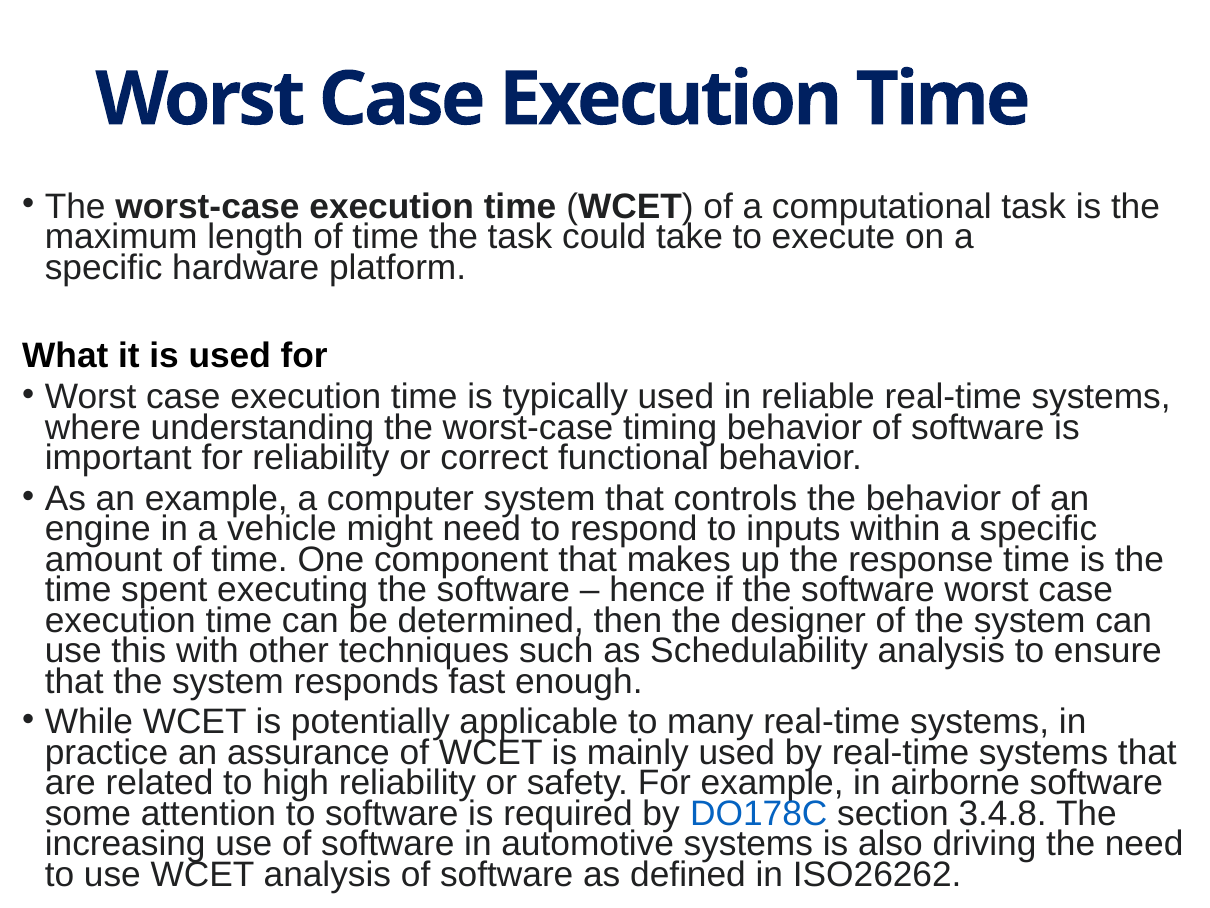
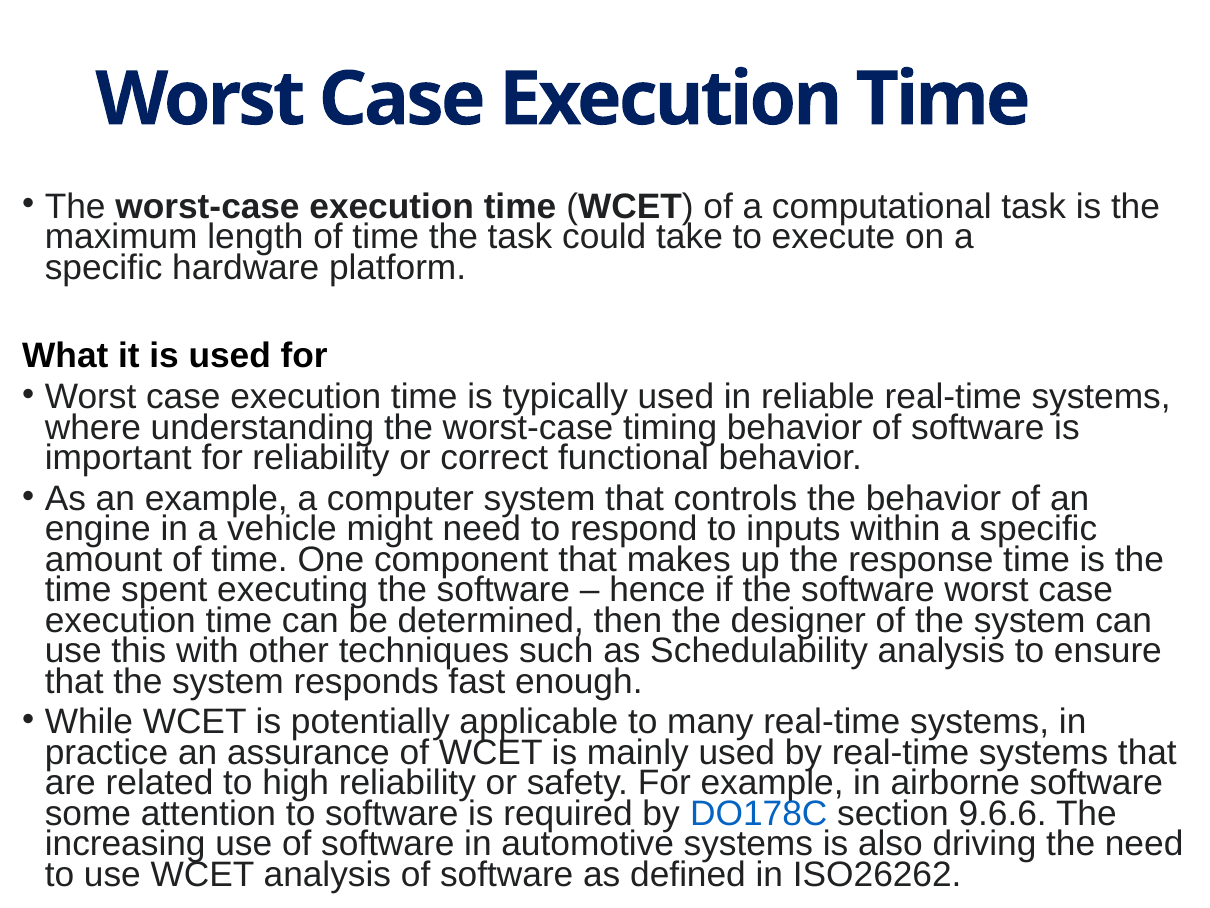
3.4.8: 3.4.8 -> 9.6.6 (1003, 813)
